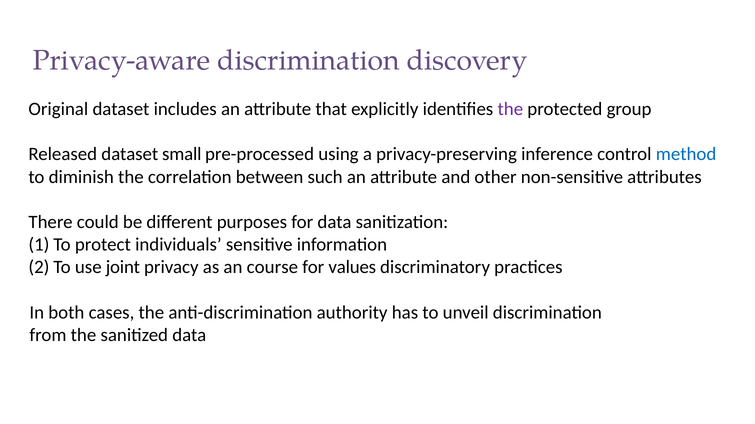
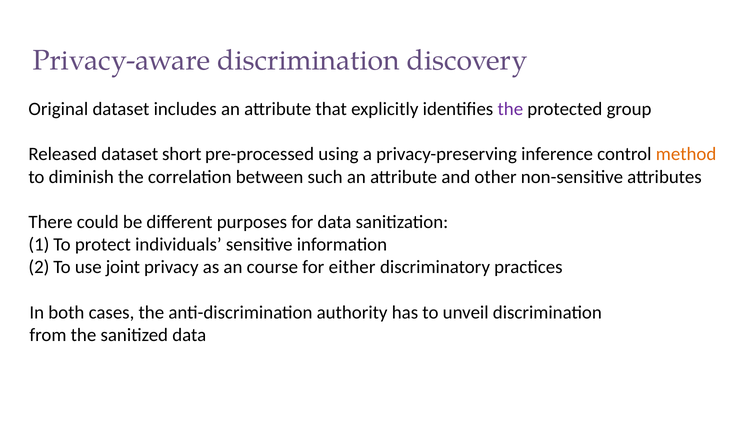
small: small -> short (182, 154)
method colour: blue -> orange (686, 154)
values: values -> either (352, 268)
